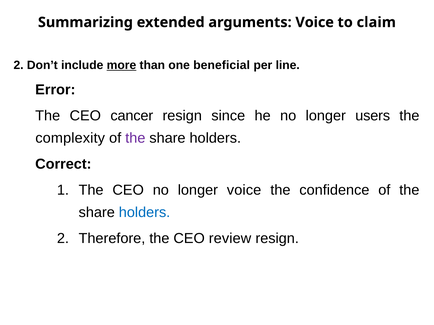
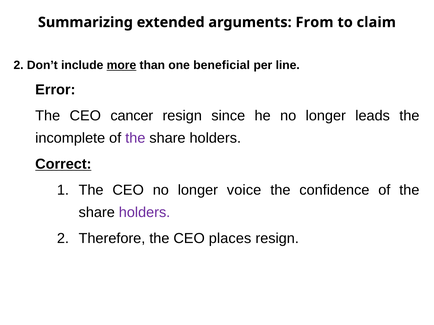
arguments Voice: Voice -> From (315, 22)
users: users -> leads (373, 116)
complexity: complexity -> incomplete (70, 138)
Correct underline: none -> present (63, 164)
holders colour: blue -> purple (145, 213)
review: review -> places (230, 239)
